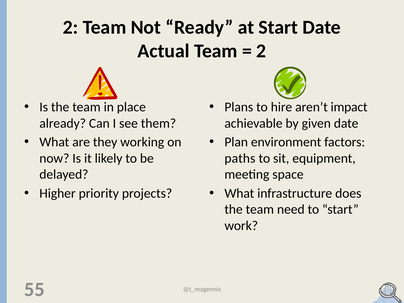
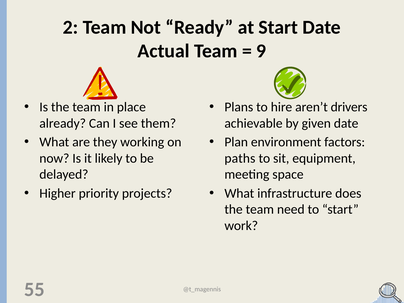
2: 2 -> 9 (261, 51)
impact: impact -> drivers (349, 107)
